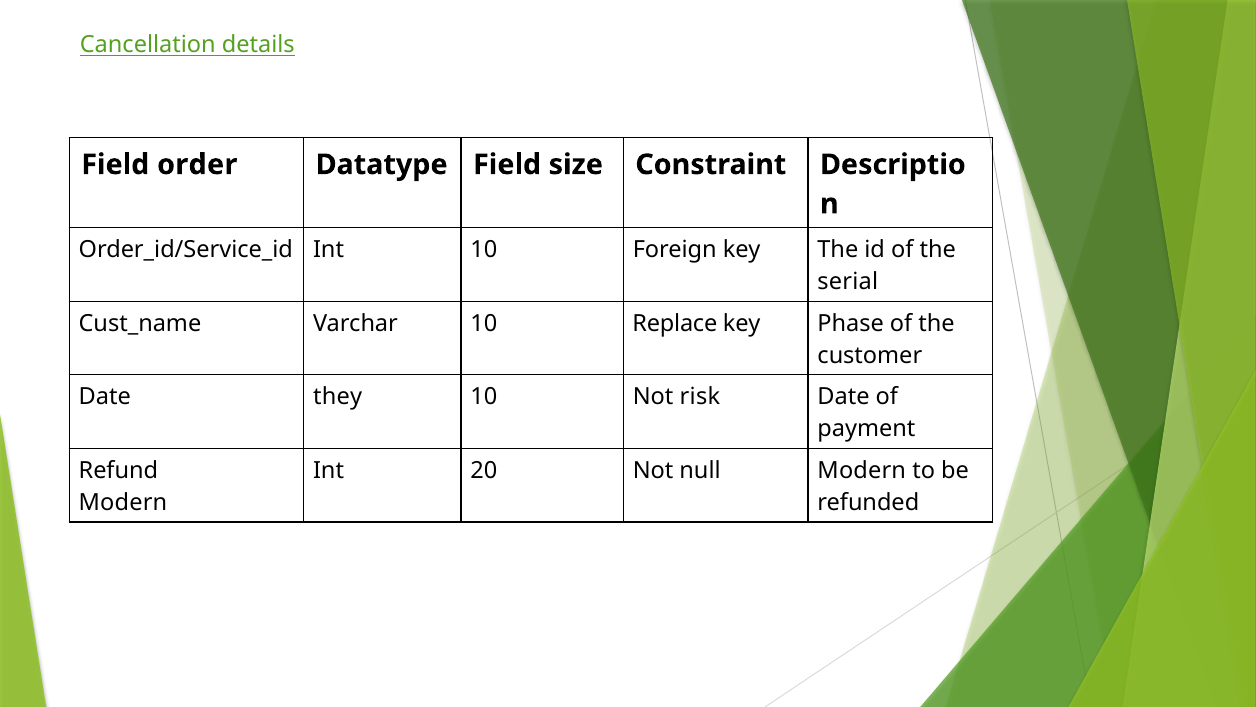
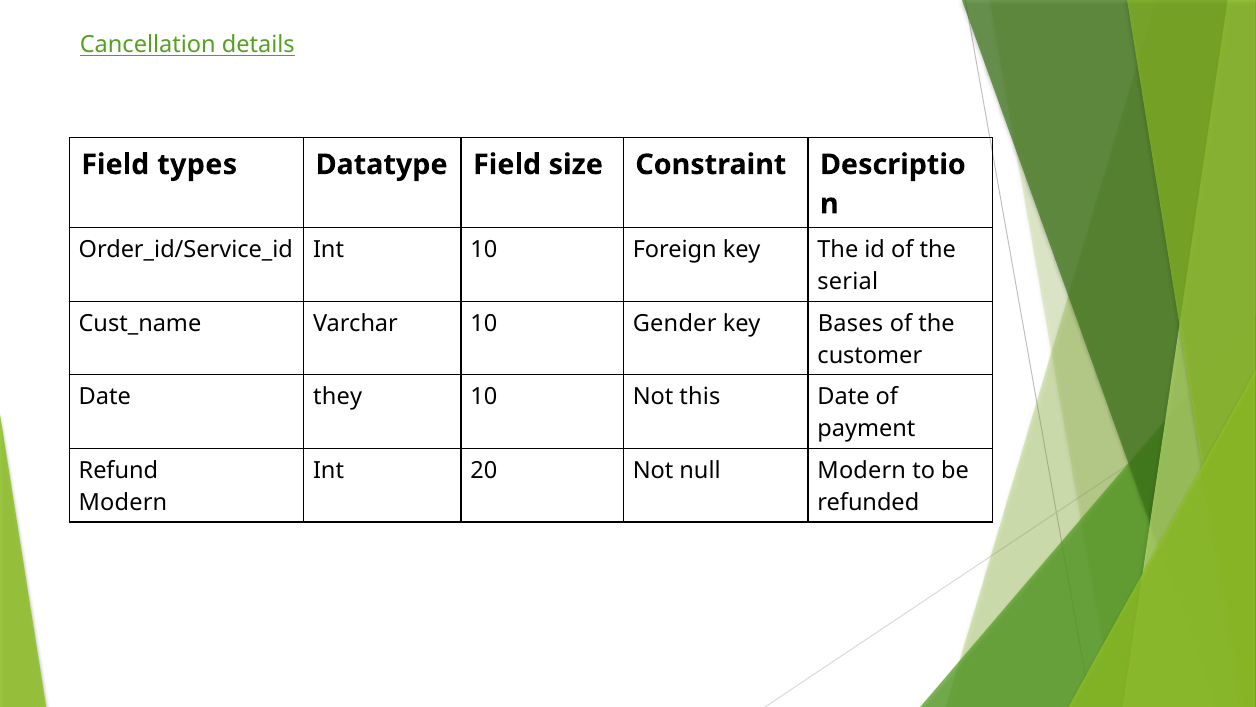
order: order -> types (197, 165)
Replace: Replace -> Gender (675, 323)
Phase: Phase -> Bases (851, 323)
risk: risk -> this (700, 397)
